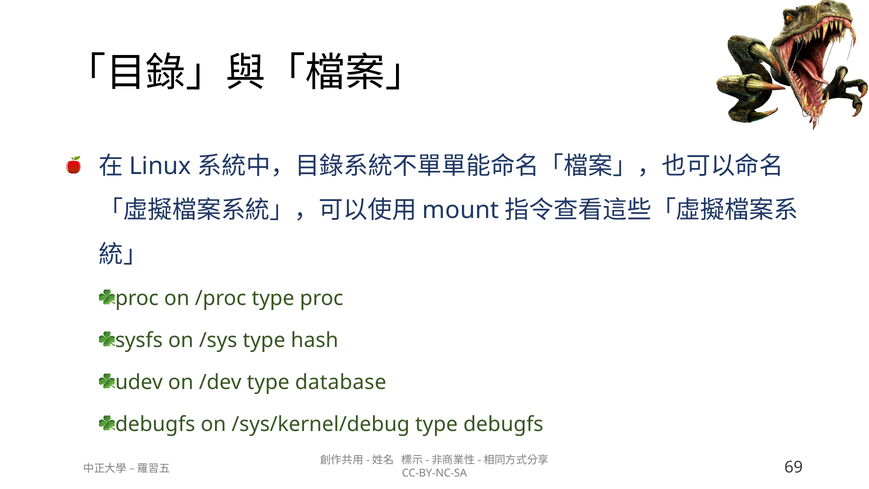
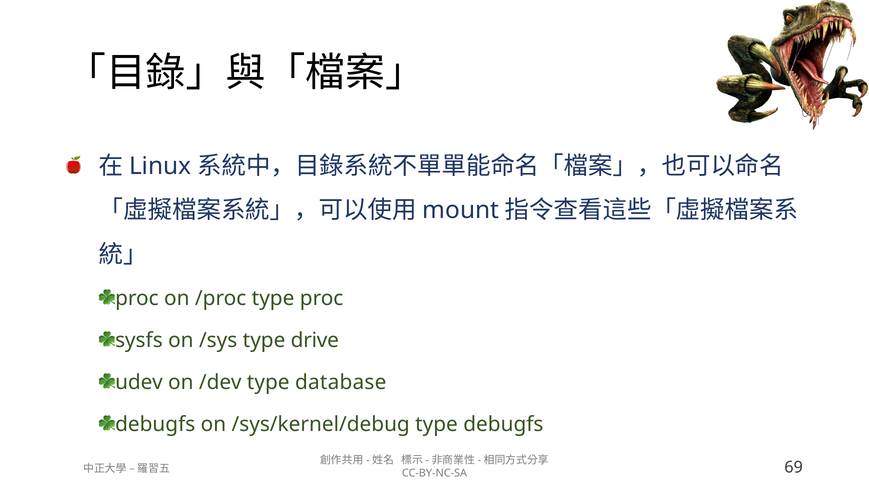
hash: hash -> drive (315, 340)
